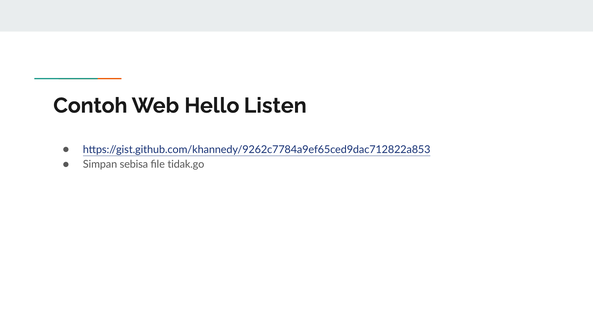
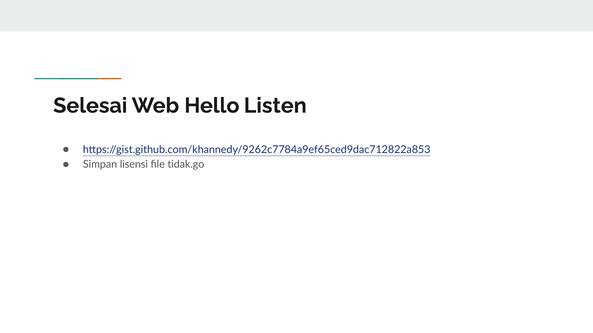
Contoh: Contoh -> Selesai (90, 106)
sebisa: sebisa -> lisensi (134, 165)
